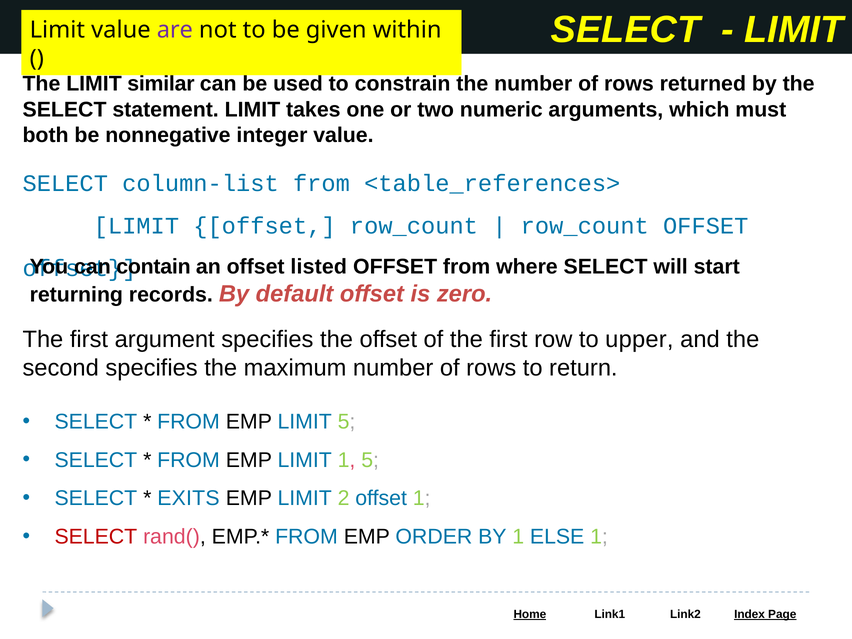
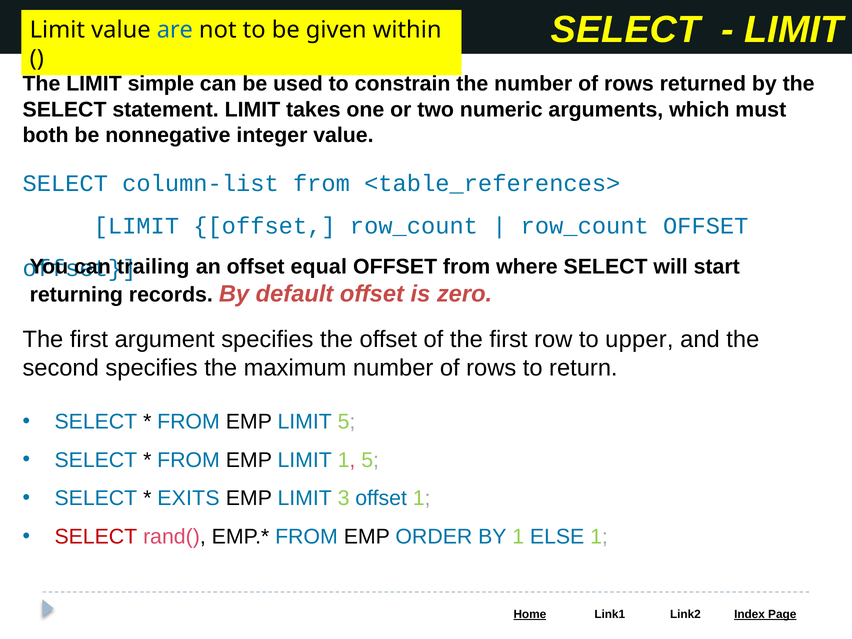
are colour: purple -> blue (175, 30)
similar: similar -> simple (161, 84)
contain: contain -> trailing (153, 267)
listed: listed -> equal (319, 267)
2: 2 -> 3 (344, 498)
